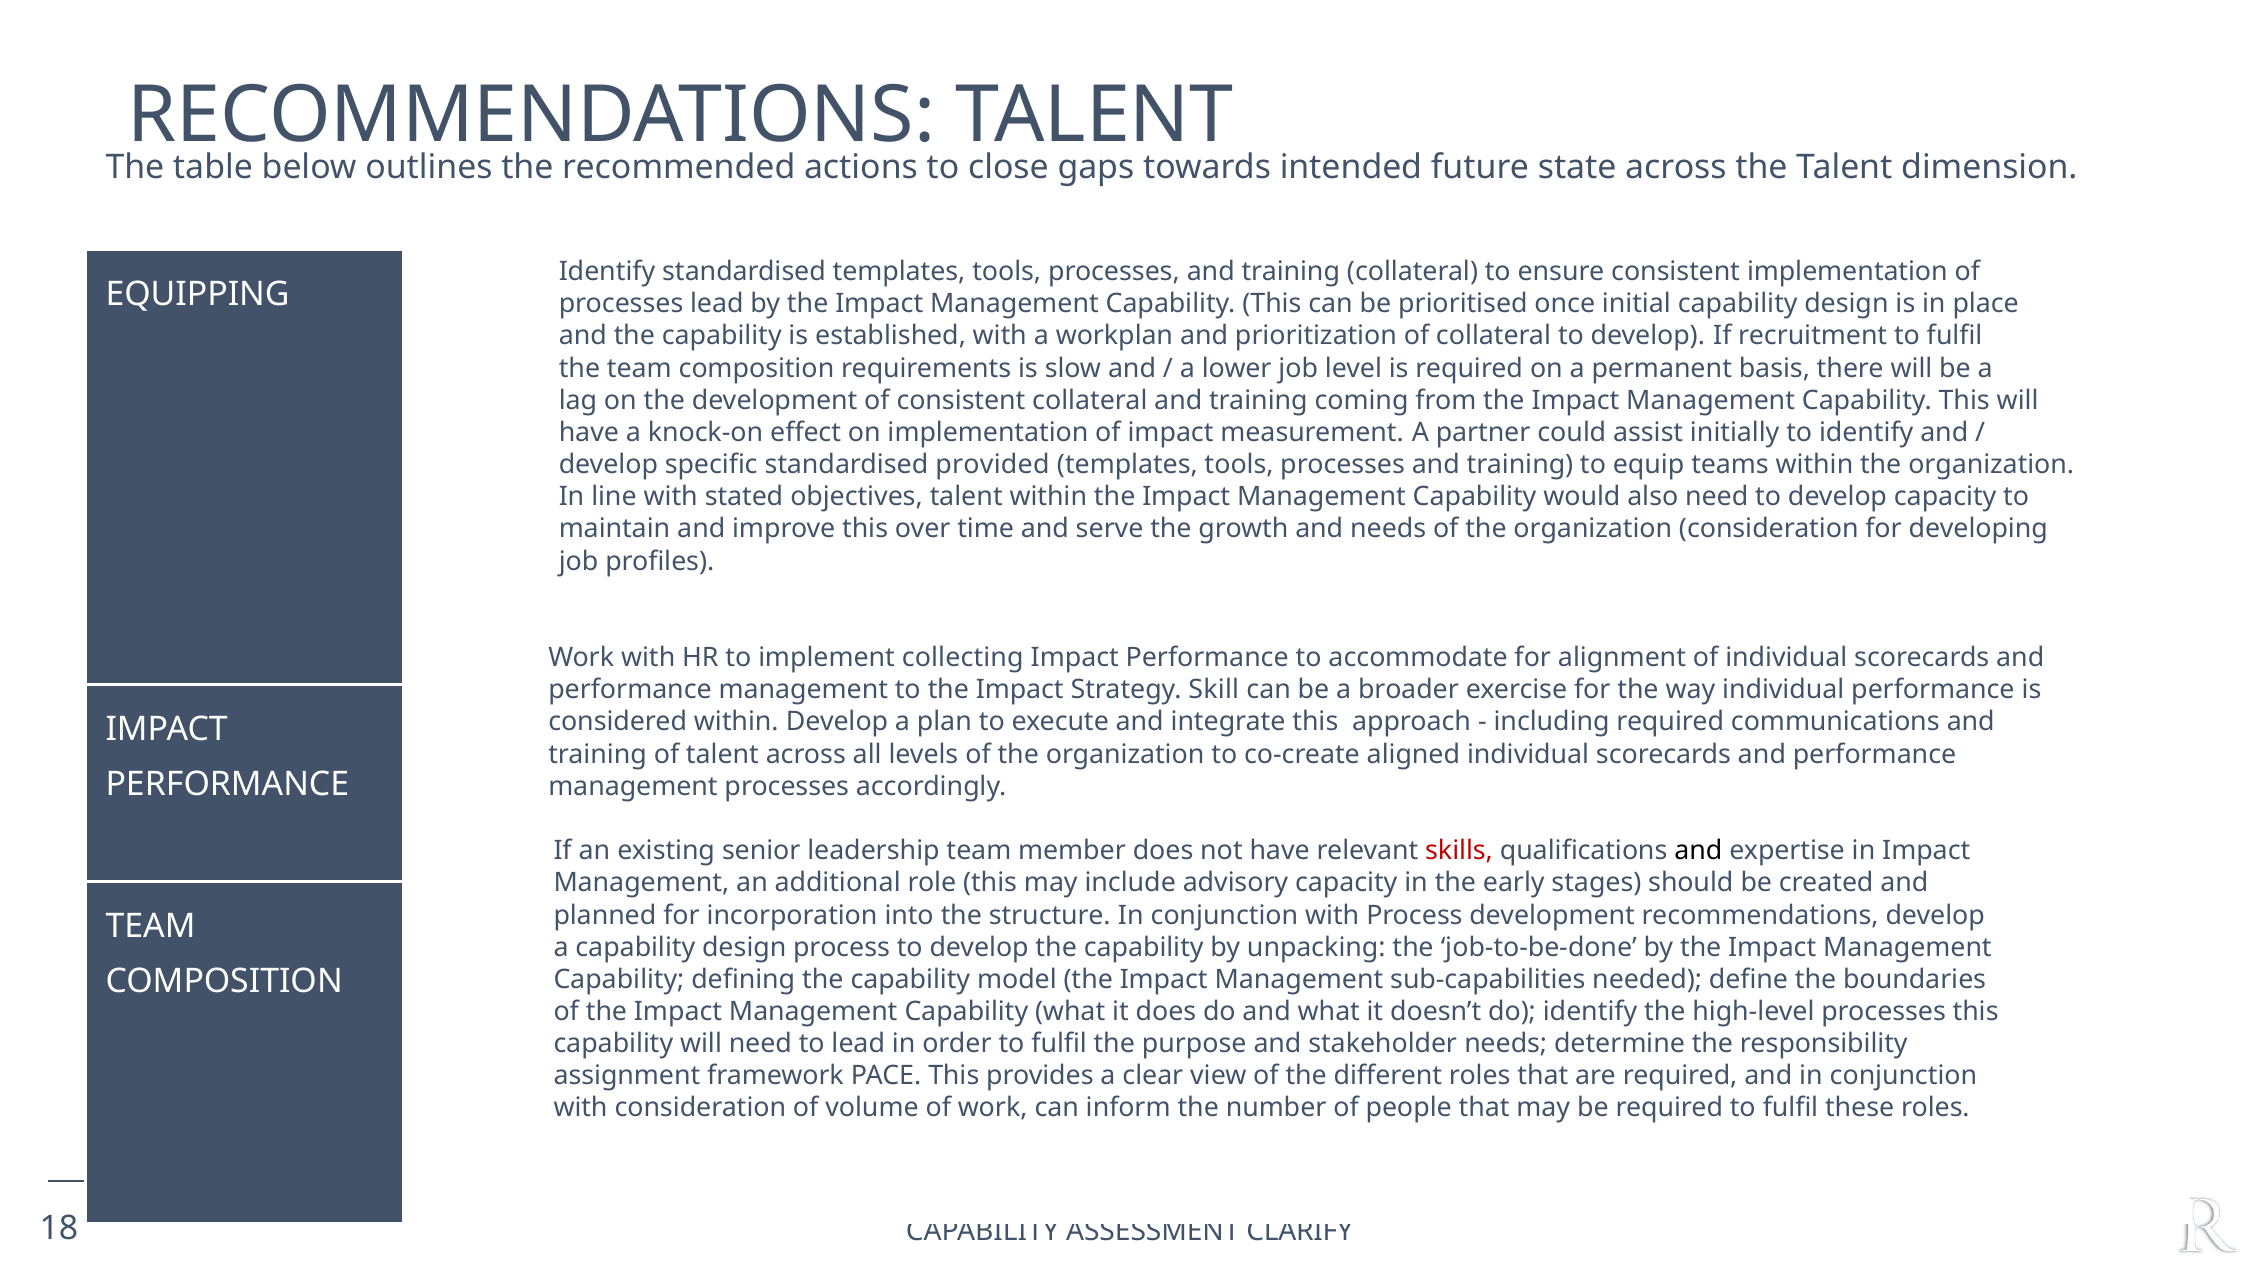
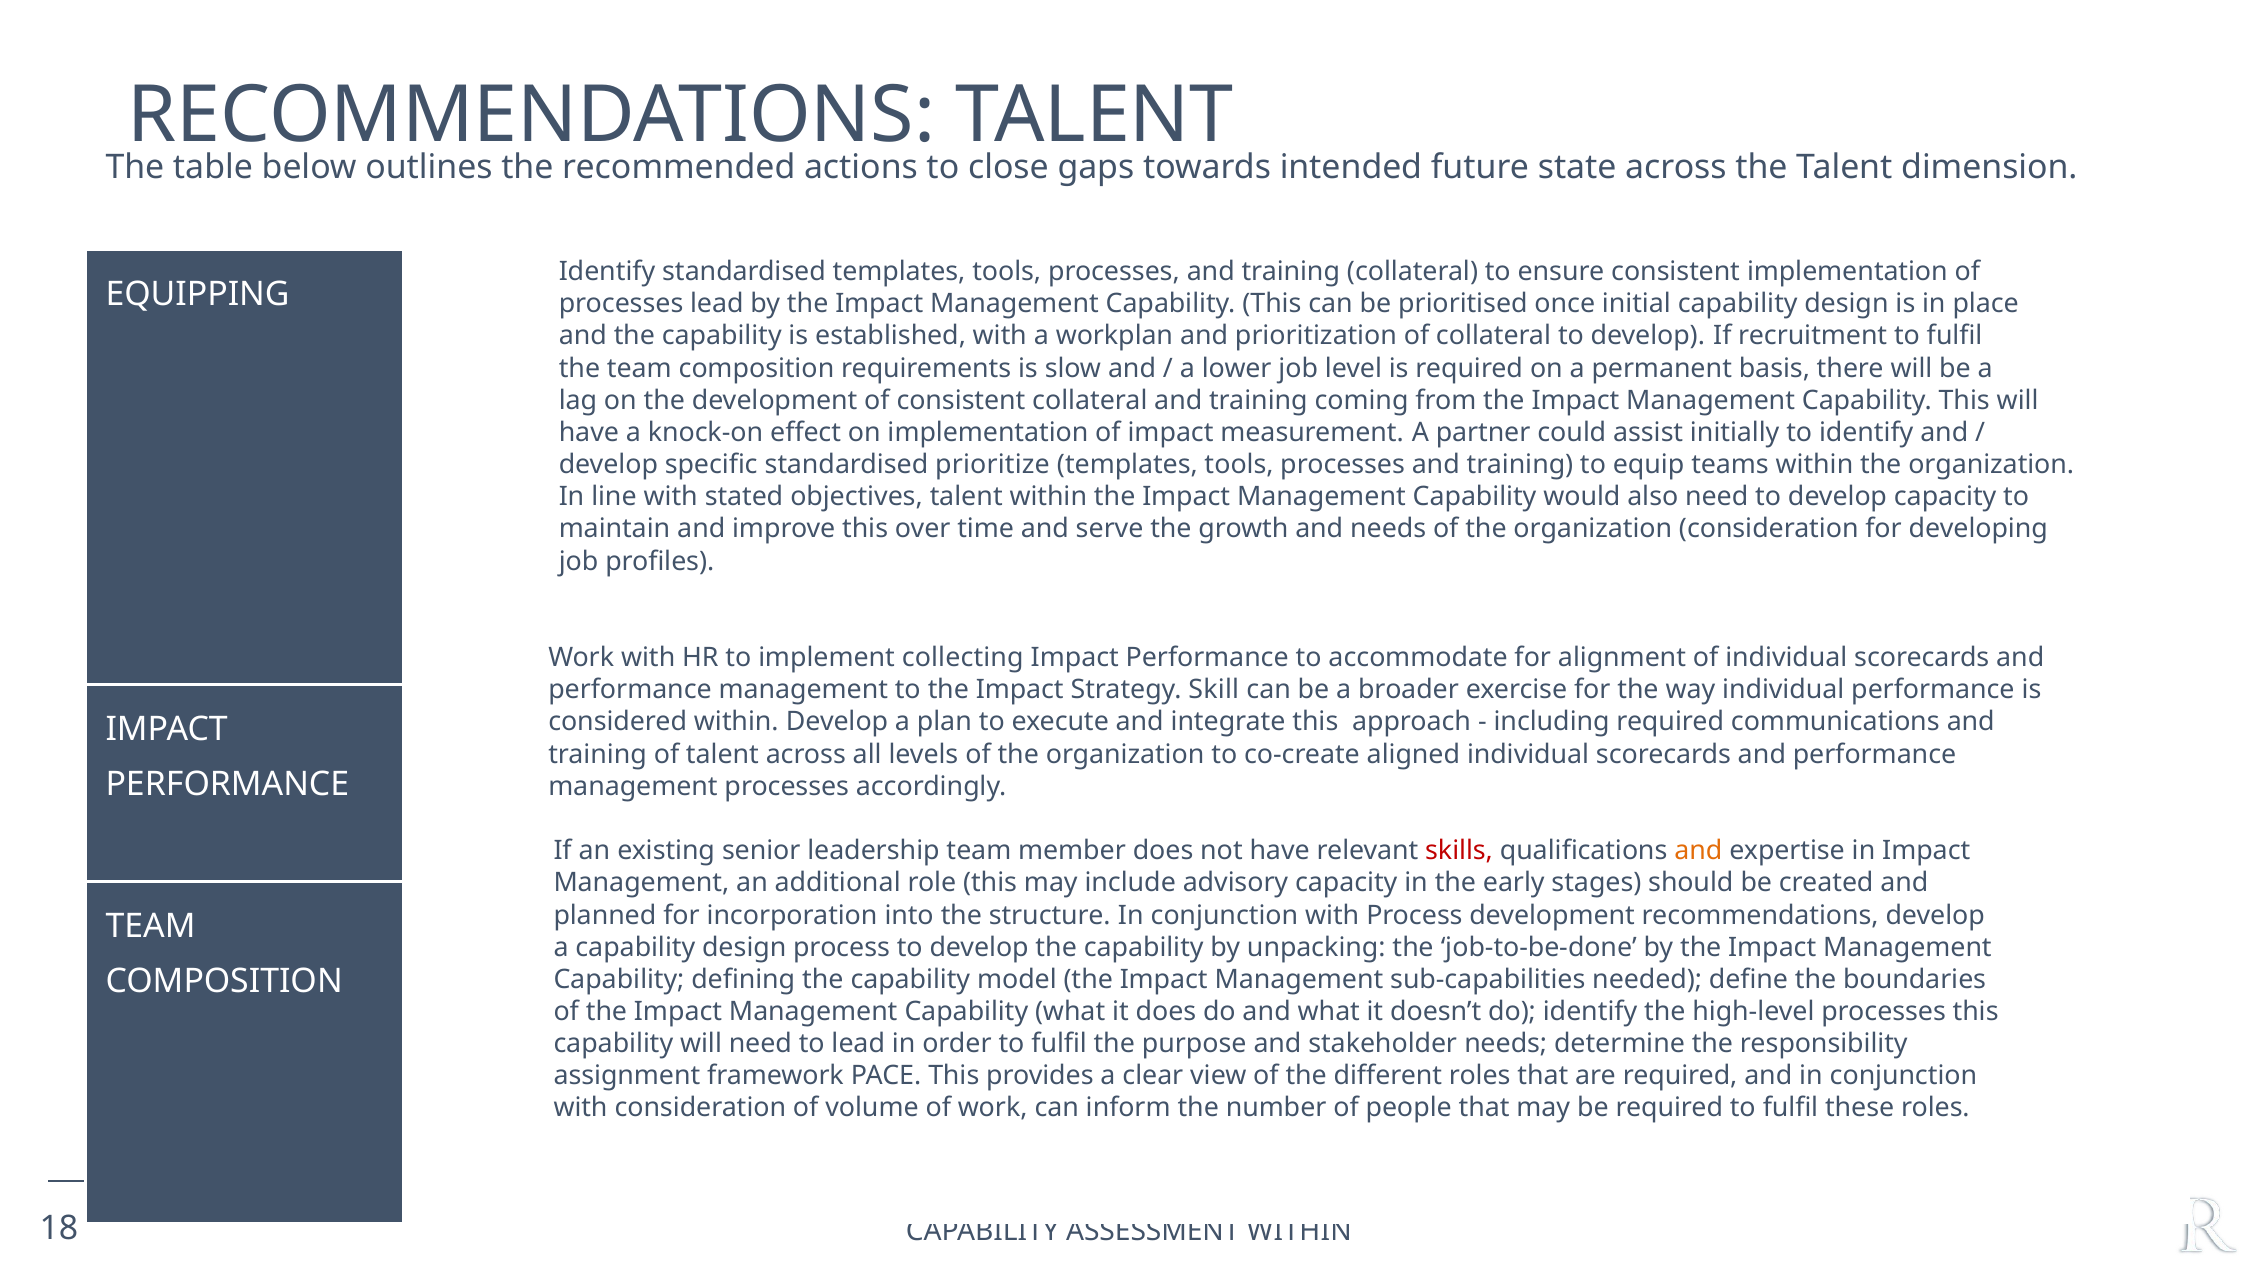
provided: provided -> prioritize (992, 465)
and colour: black -> orange (1698, 851)
ASSESSMENT CLARIFY: CLARIFY -> WITHIN (1299, 1231)
